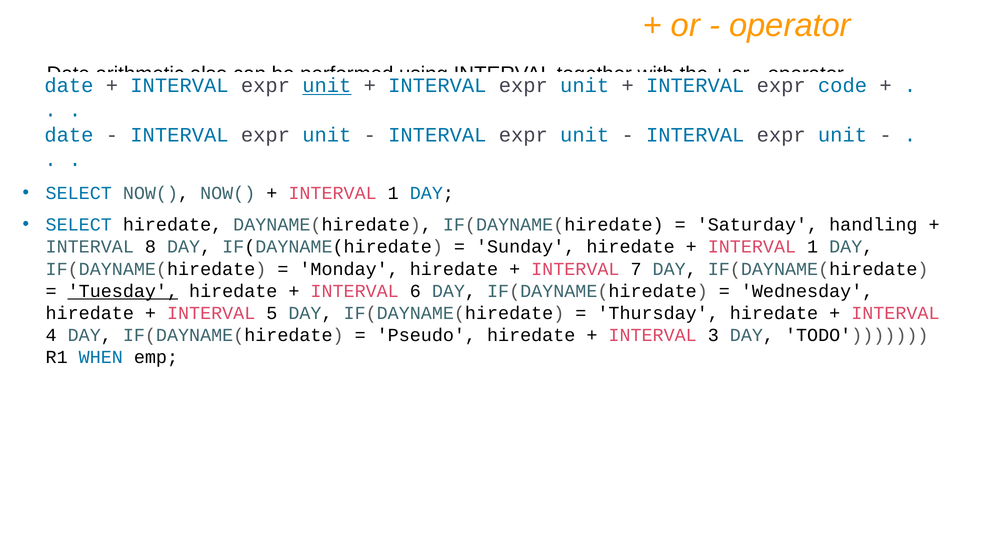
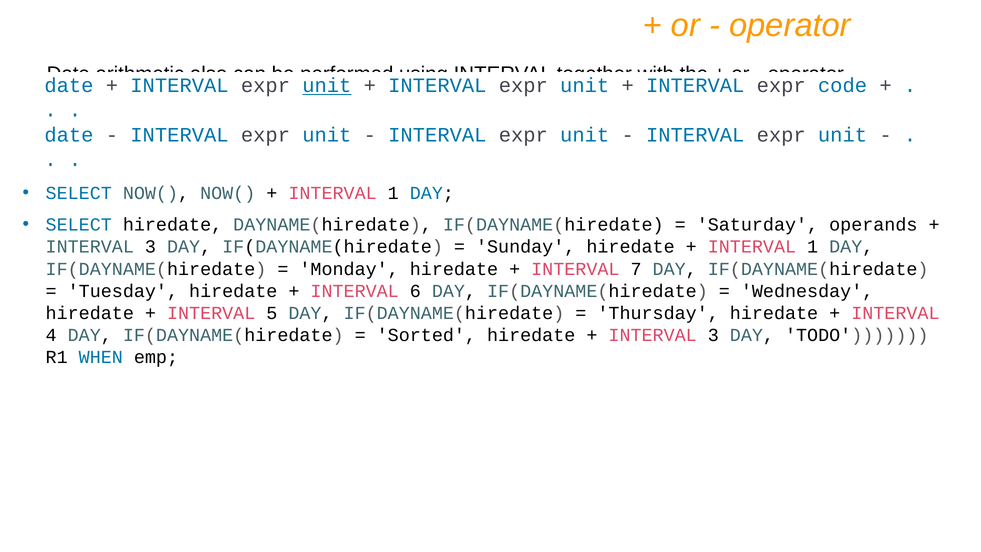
handling: handling -> operands (873, 225)
8: 8 -> 3 (150, 247)
Tuesday underline: present -> none (123, 291)
Pseudo: Pseudo -> Sorted (426, 335)
